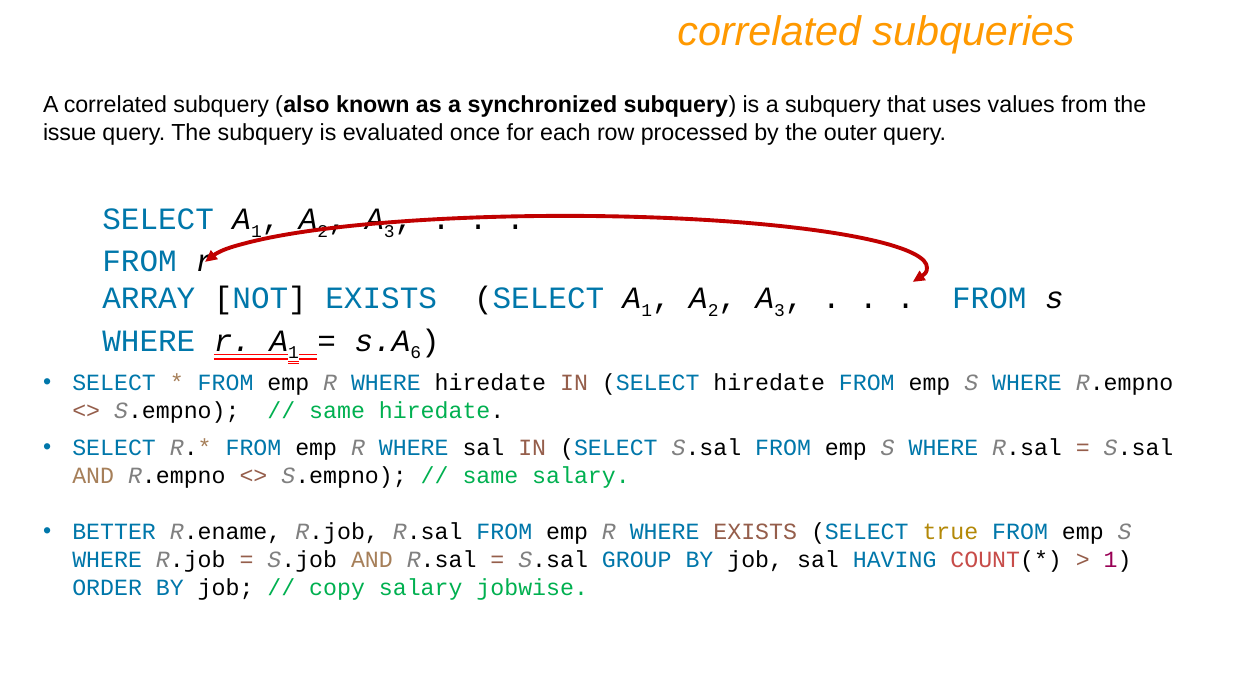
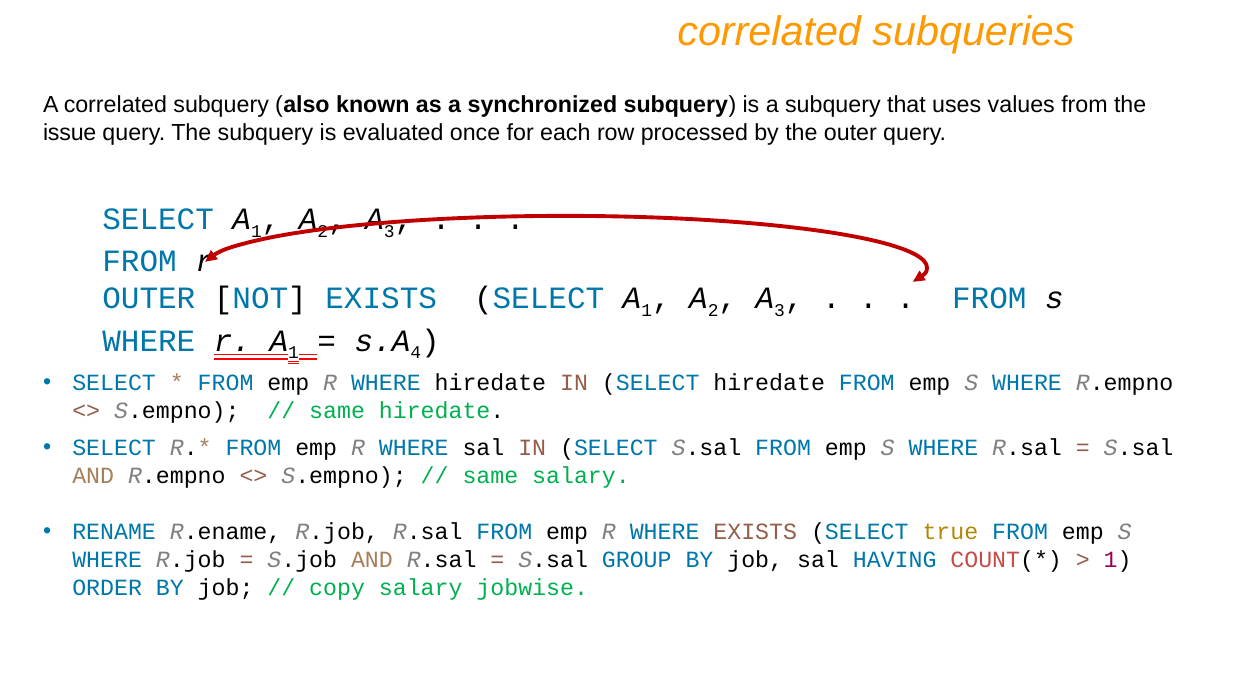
ARRAY: ARRAY -> OUTER (149, 299)
6: 6 -> 4 (416, 353)
BETTER: BETTER -> RENAME (114, 532)
